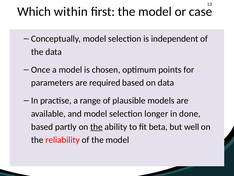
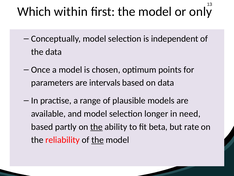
case: case -> only (201, 12)
required: required -> intervals (105, 83)
done: done -> need (190, 113)
well: well -> rate (192, 126)
the underline: none -> present (98, 140)
